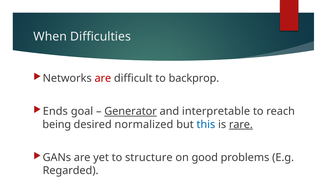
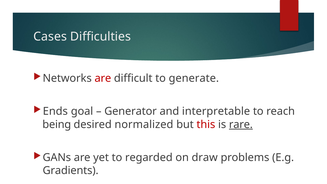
When: When -> Cases (50, 36)
backprop: backprop -> generate (194, 78)
Generator underline: present -> none (131, 111)
this colour: blue -> red (206, 124)
structure: structure -> regarded (149, 157)
good: good -> draw (205, 157)
Regarded: Regarded -> Gradients (71, 170)
